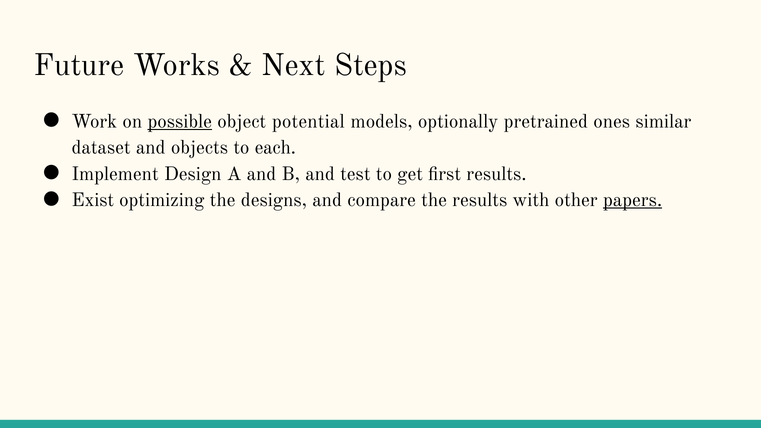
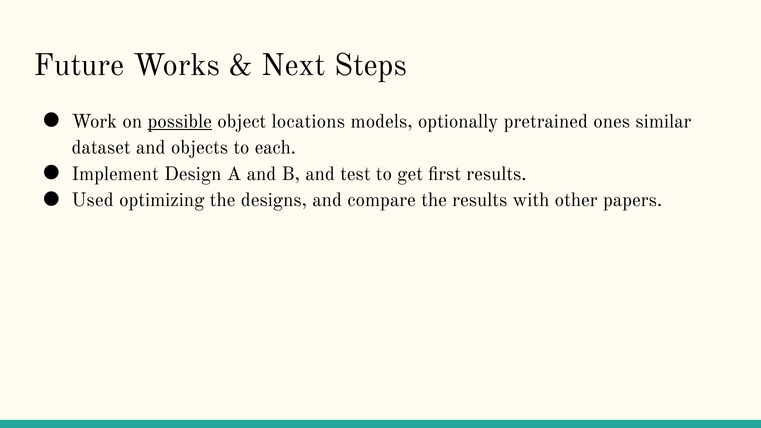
potential: potential -> locations (308, 121)
Exist: Exist -> Used (93, 200)
papers underline: present -> none (633, 200)
